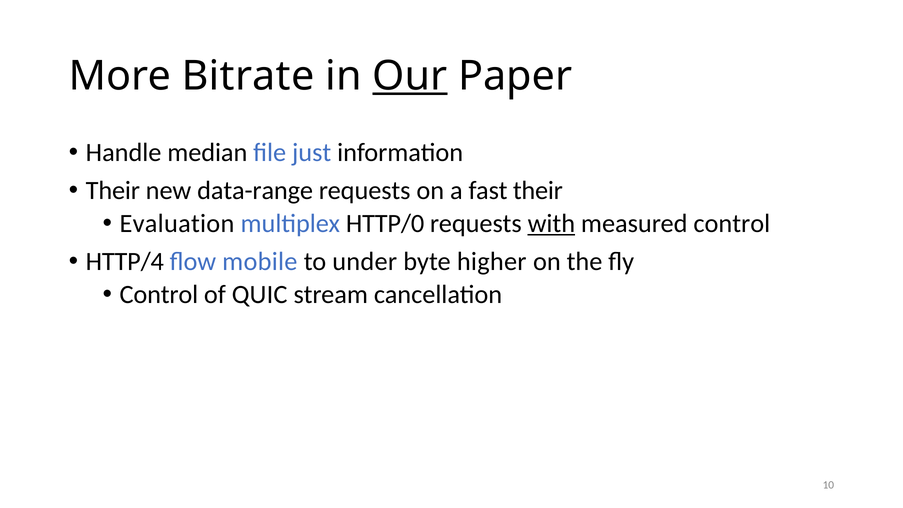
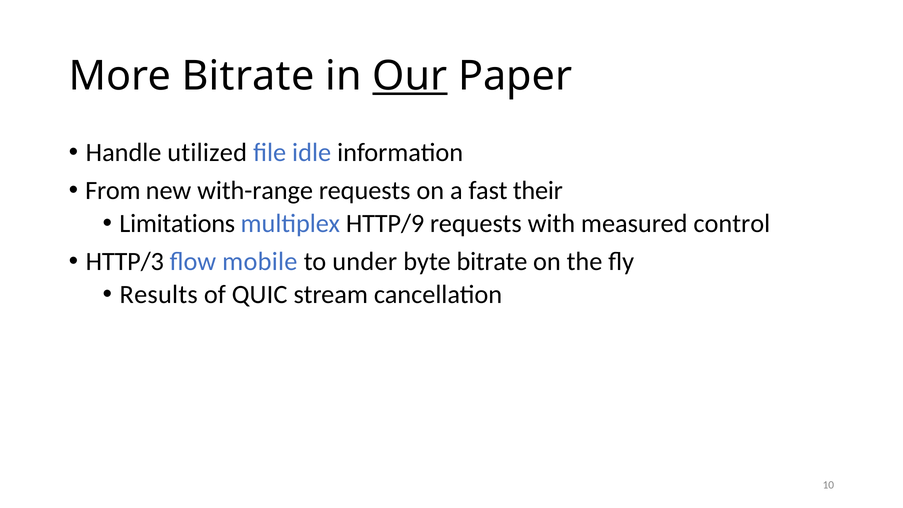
median: median -> utilized (207, 153)
just: just -> idle (312, 153)
Their: Their -> From (113, 190)
data-range: data-range -> with-range (255, 190)
Evaluation: Evaluation -> Limitations (177, 224)
HTTP/0: HTTP/0 -> HTTP/9 (385, 224)
with underline: present -> none (551, 224)
HTTP/4: HTTP/4 -> HTTP/3 (125, 261)
byte higher: higher -> bitrate (492, 261)
Control: Control -> Results (159, 294)
